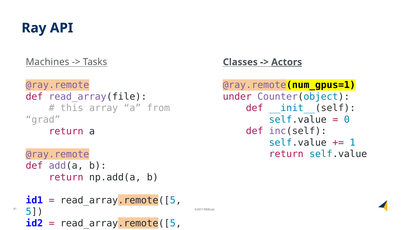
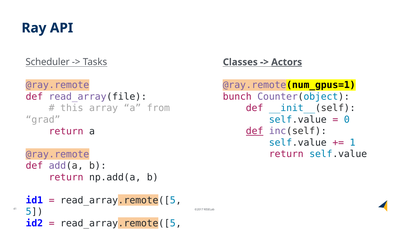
Machines: Machines -> Scheduler (48, 62)
under: under -> bunch (237, 97)
def underline: none -> present (255, 131)
